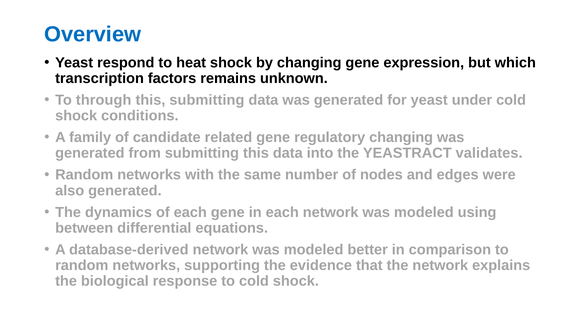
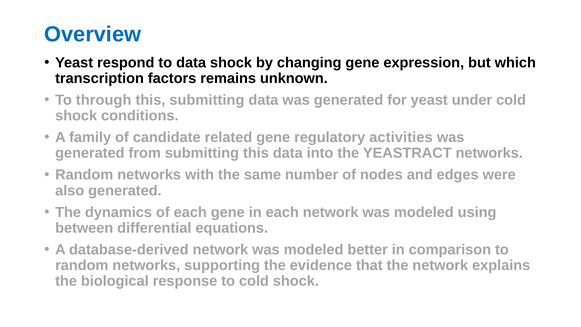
to heat: heat -> data (191, 63)
regulatory changing: changing -> activities (401, 137)
YEASTRACT validates: validates -> networks (489, 153)
